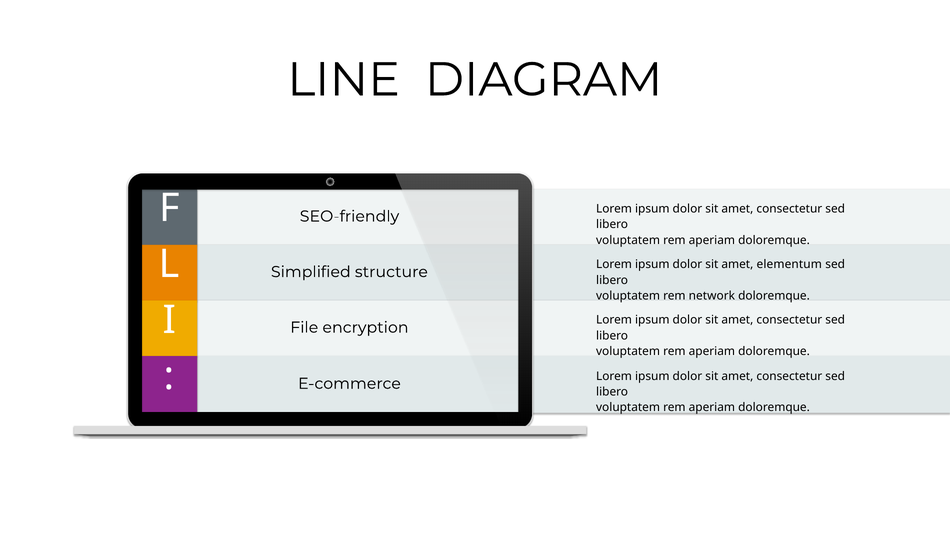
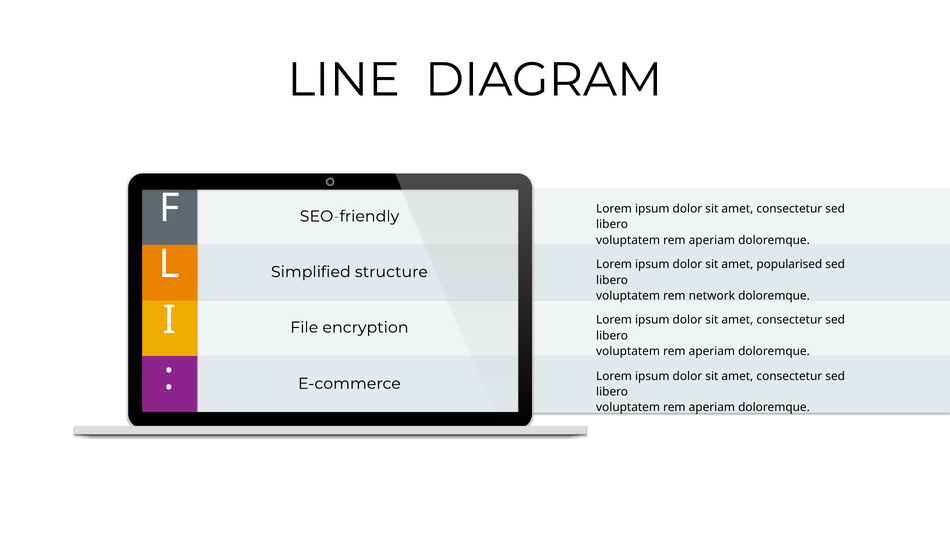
elementum: elementum -> popularised (789, 265)
